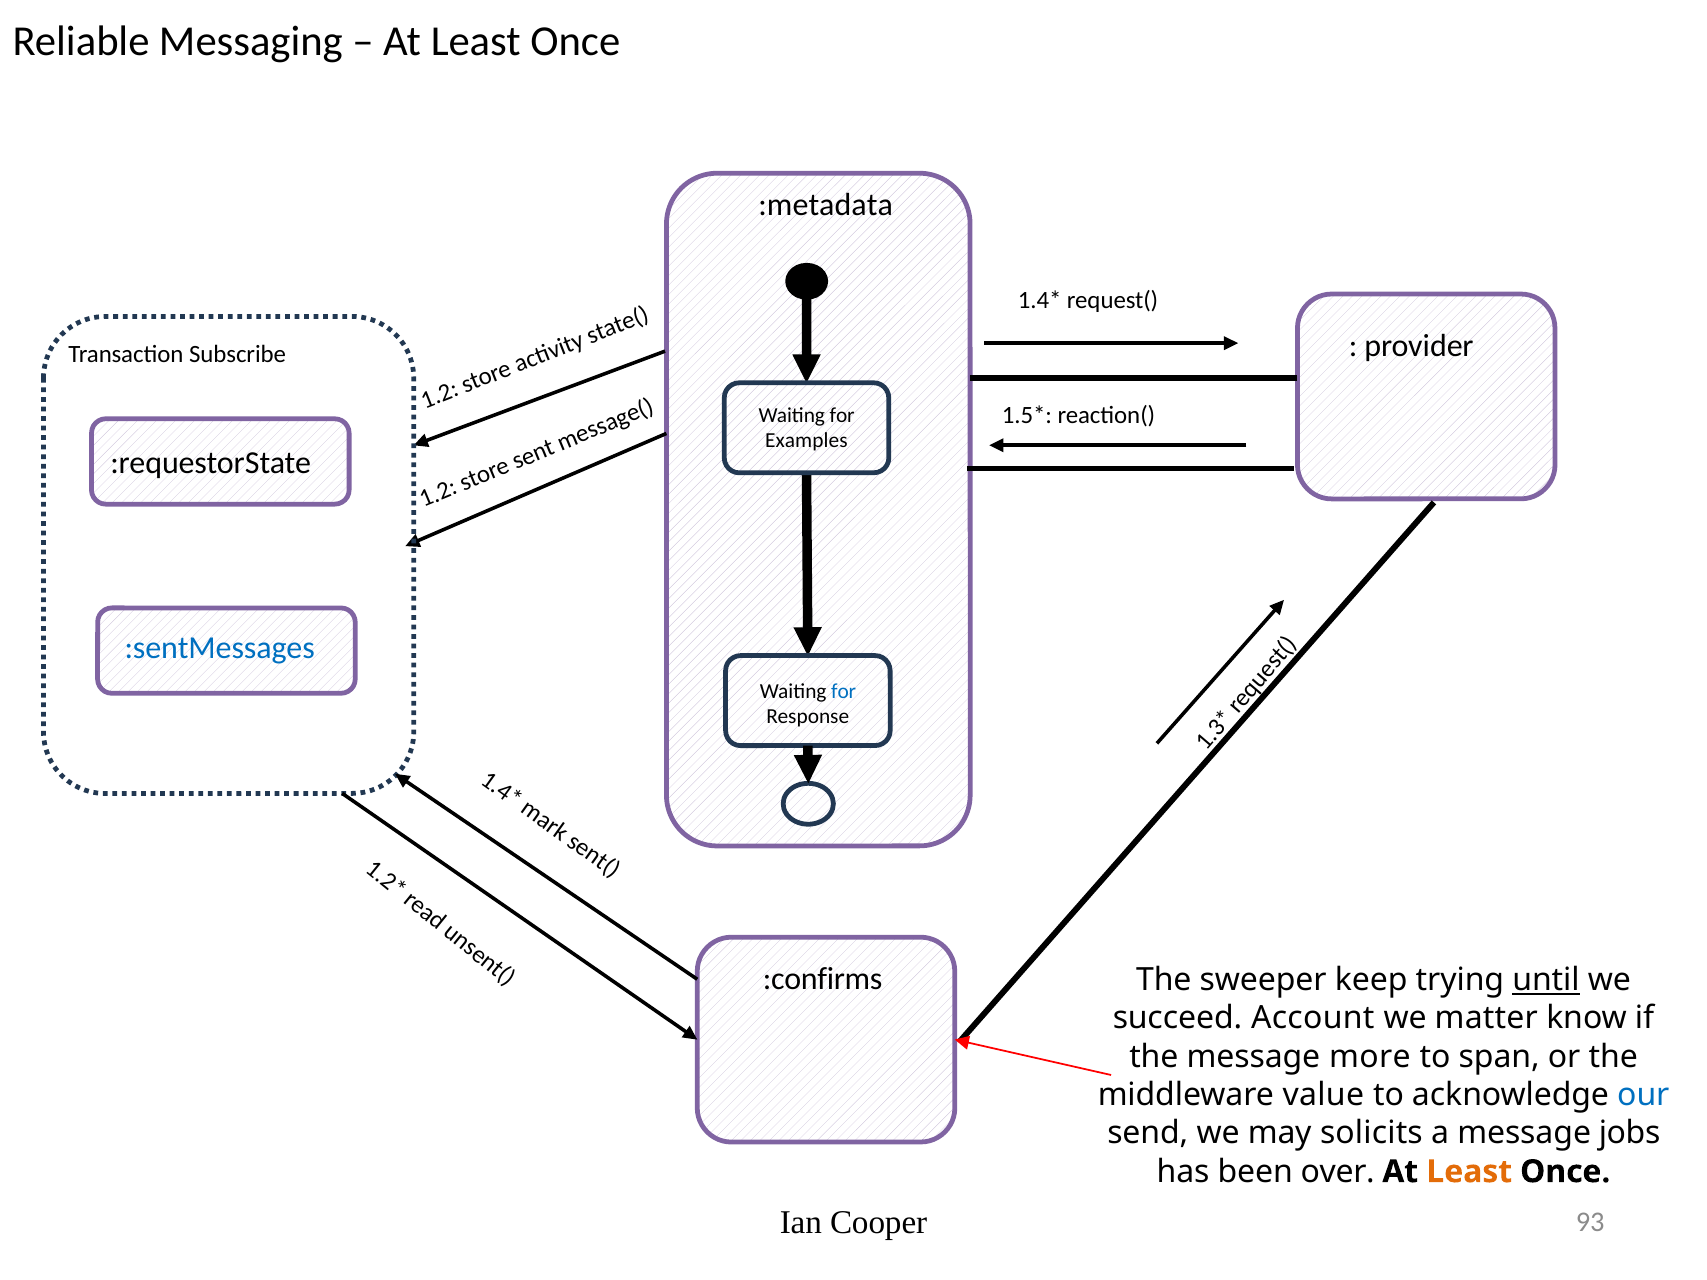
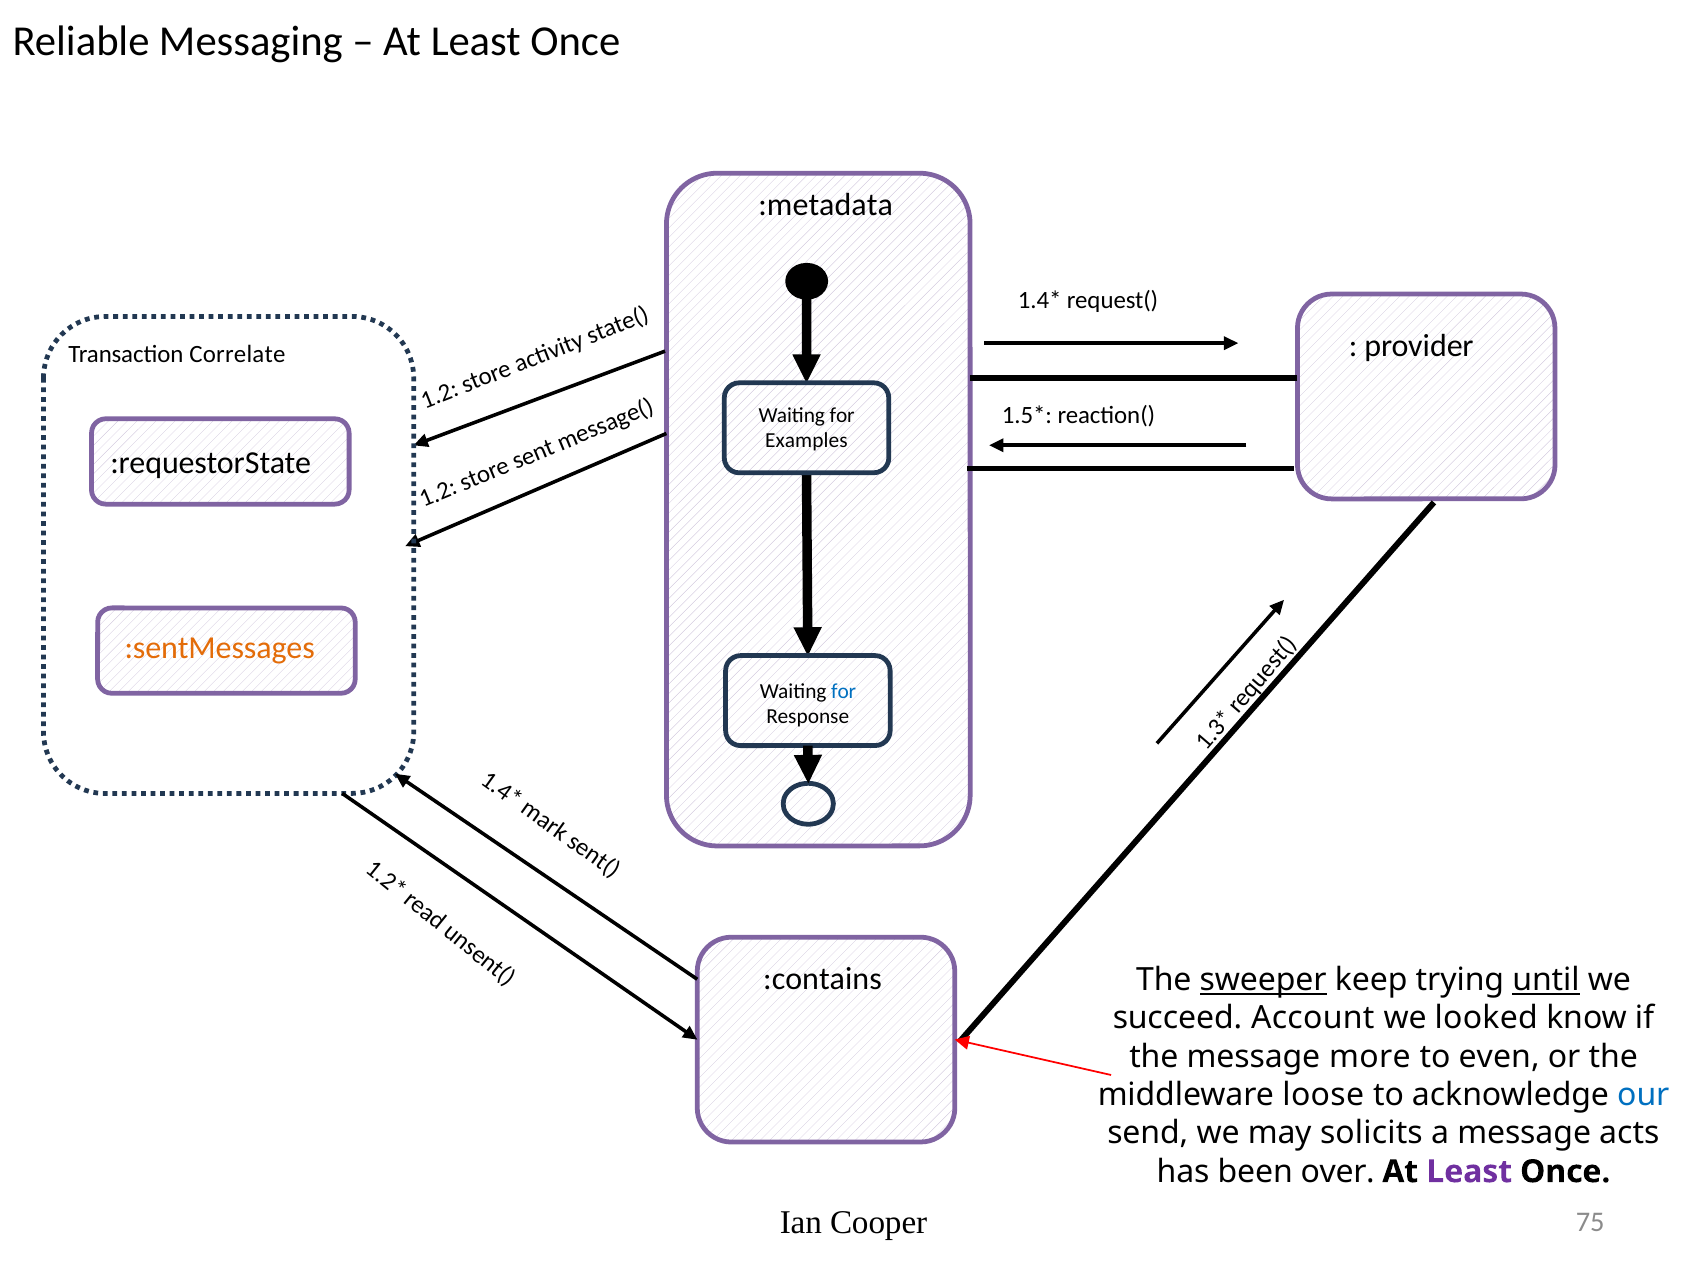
Subscribe: Subscribe -> Correlate (237, 355)
:sentMessages colour: blue -> orange (220, 648)
:confirms: :confirms -> :contains (823, 979)
sweeper underline: none -> present (1263, 980)
matter: matter -> looked (1486, 1018)
span: span -> even (1499, 1057)
value: value -> loose (1323, 1095)
jobs: jobs -> acts (1629, 1134)
Least colour: orange -> purple (1469, 1172)
93: 93 -> 75 (1590, 1222)
